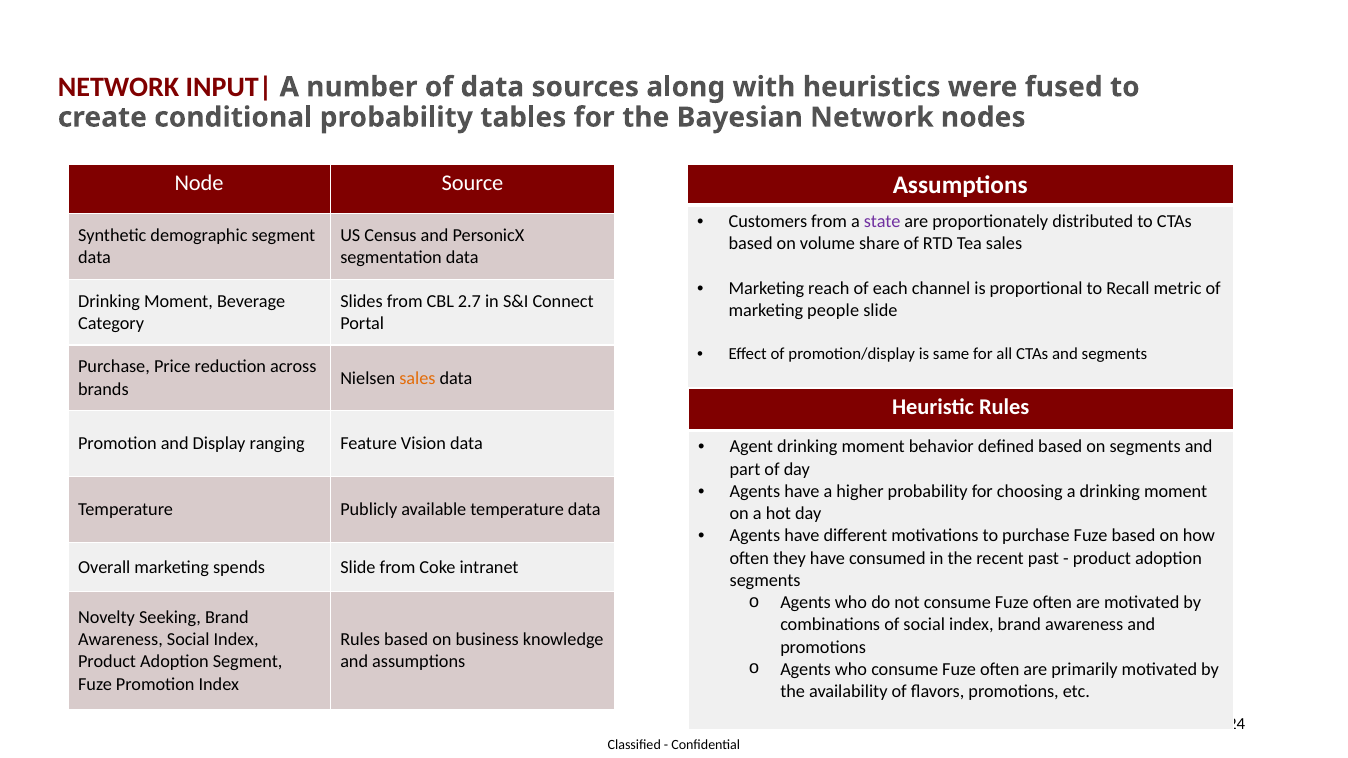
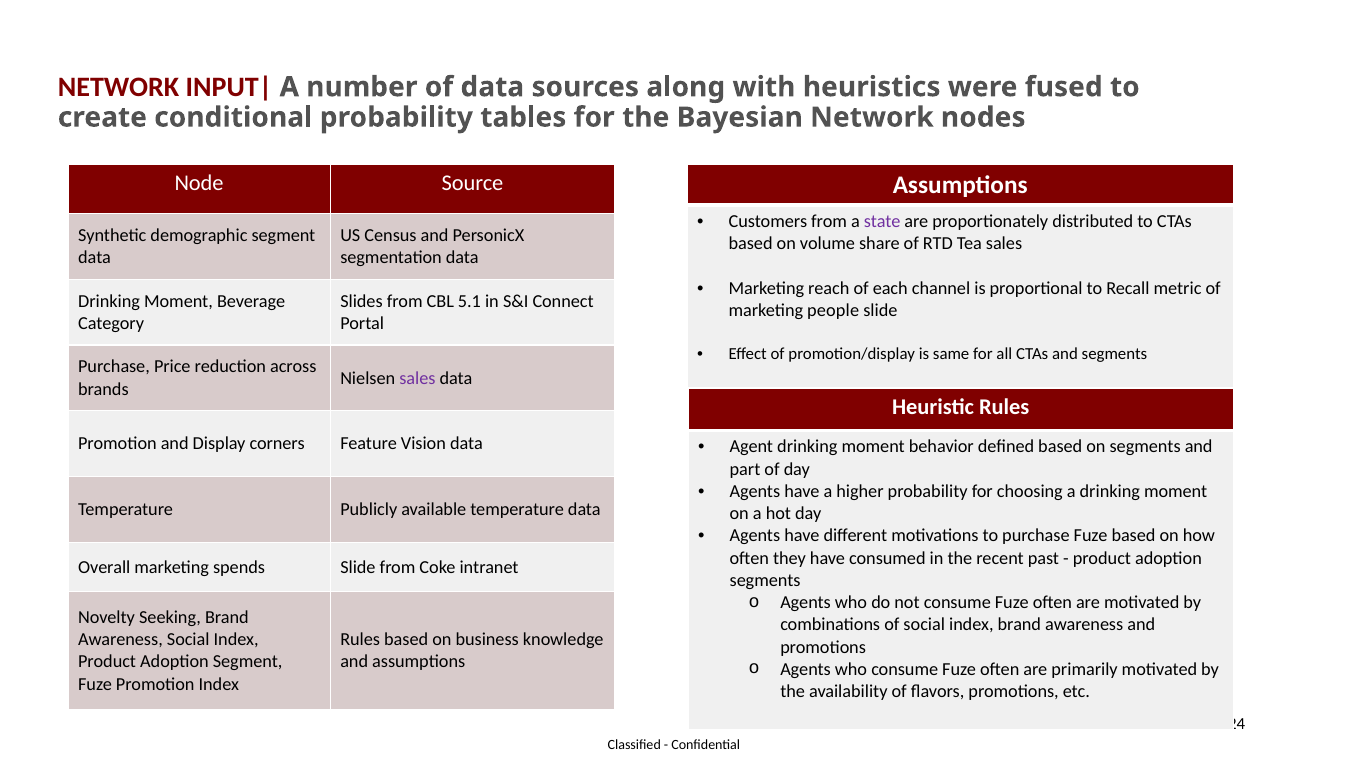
2.7: 2.7 -> 5.1 (469, 301)
sales colour: orange -> purple (417, 378)
ranging: ranging -> corners (277, 444)
